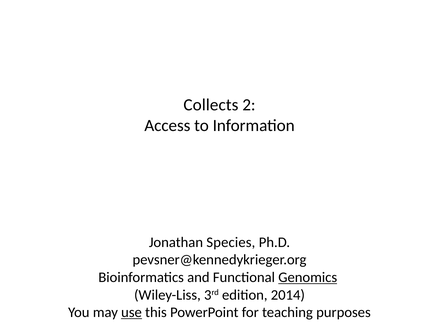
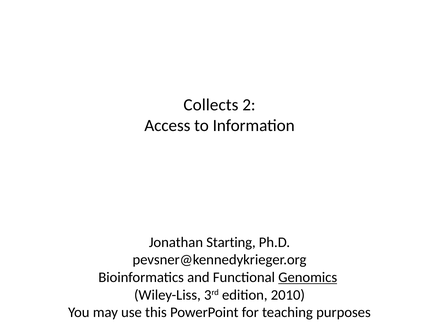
Species: Species -> Starting (231, 242)
2014: 2014 -> 2010 (288, 295)
use underline: present -> none (131, 313)
